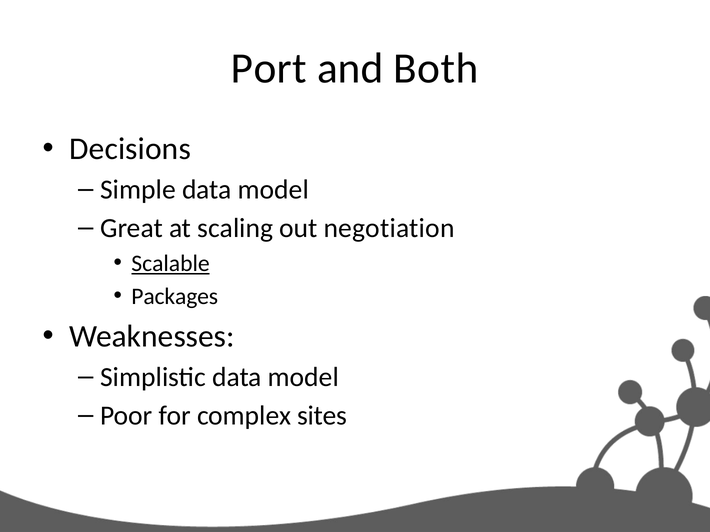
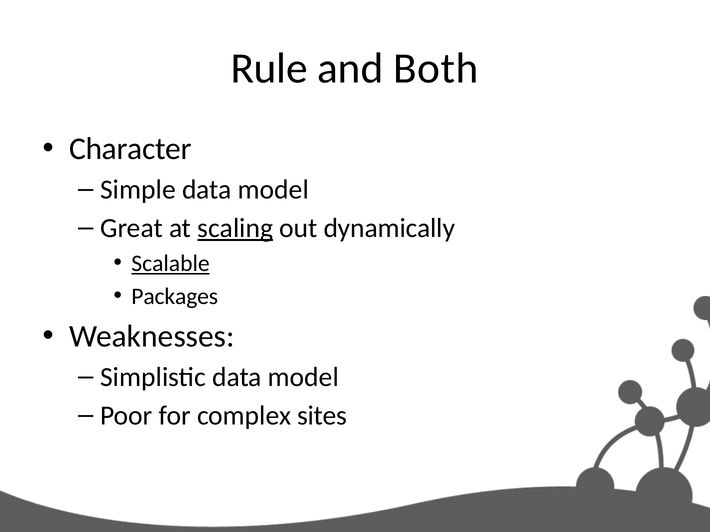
Port: Port -> Rule (269, 69)
Decisions: Decisions -> Character (130, 149)
scaling underline: none -> present (235, 228)
negotiation: negotiation -> dynamically (389, 228)
